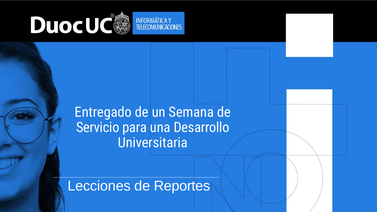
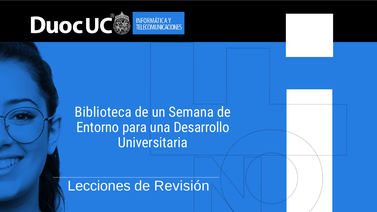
Entregado: Entregado -> Biblioteca (103, 112)
Servicio: Servicio -> Entorno (98, 127)
Reportes: Reportes -> Revisión (182, 186)
